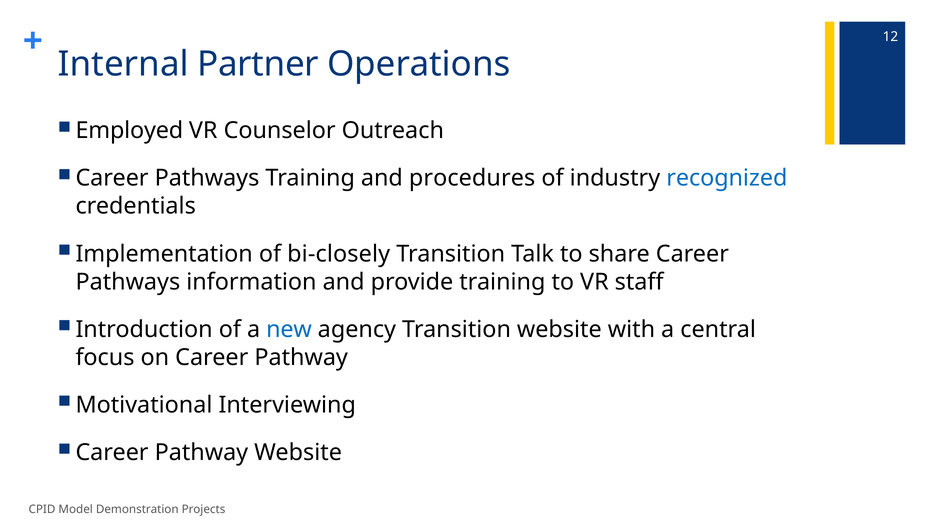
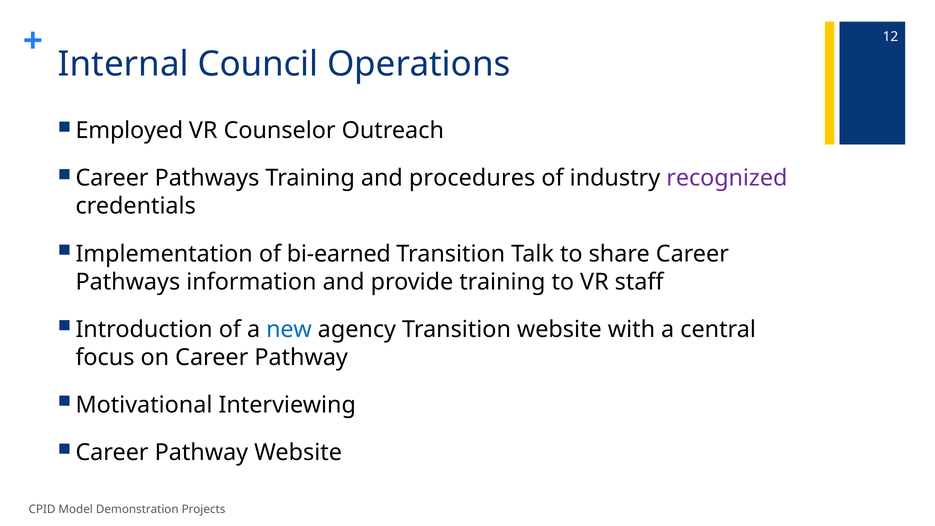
Partner: Partner -> Council (258, 64)
recognized colour: blue -> purple (727, 178)
bi-closely: bi-closely -> bi-earned (339, 254)
